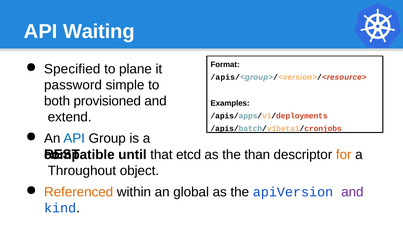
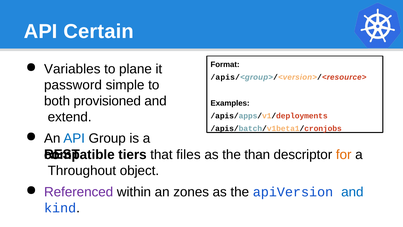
Waiting: Waiting -> Certain (99, 31)
Specified: Specified -> Variables (72, 69)
until: until -> tiers (132, 155)
etcd: etcd -> files (188, 155)
Referenced colour: orange -> purple (79, 192)
global: global -> zones (191, 192)
and colour: purple -> blue (352, 192)
